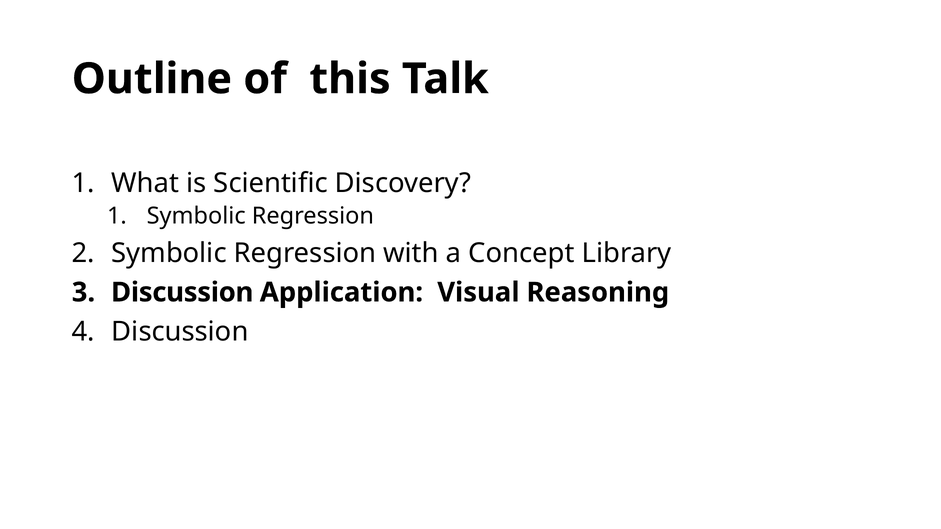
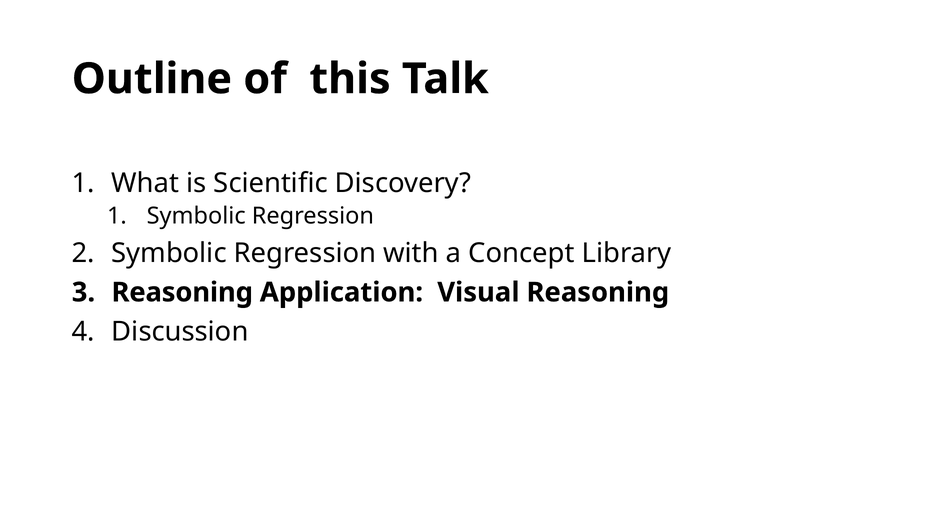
Discussion: Discussion -> Reasoning (182, 293)
